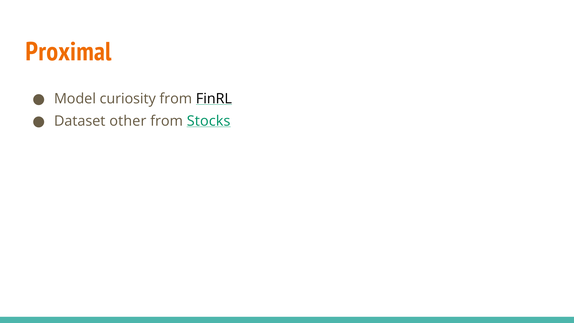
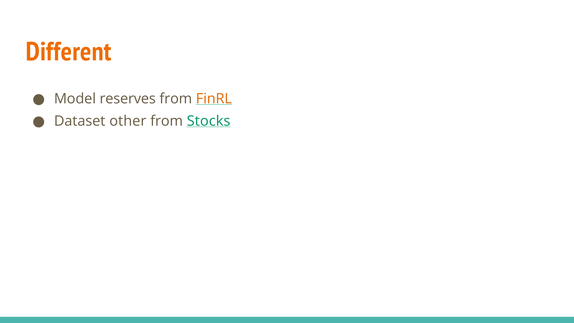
Proximal: Proximal -> Different (69, 52)
curiosity: curiosity -> reserves (128, 99)
FinRL colour: black -> orange (214, 99)
